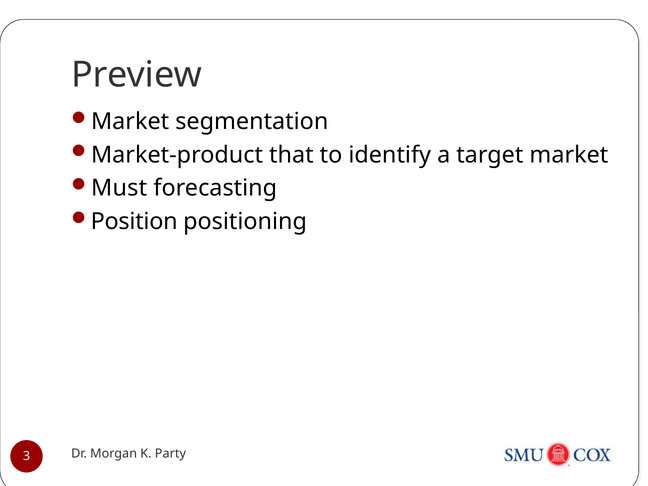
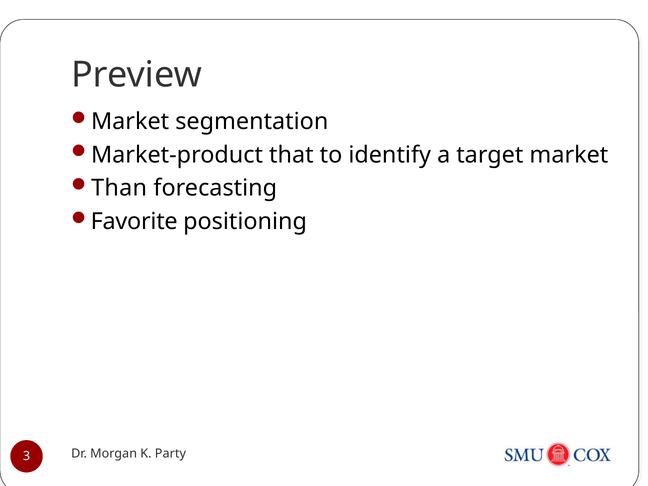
Must: Must -> Than (119, 188)
Position: Position -> Favorite (134, 222)
